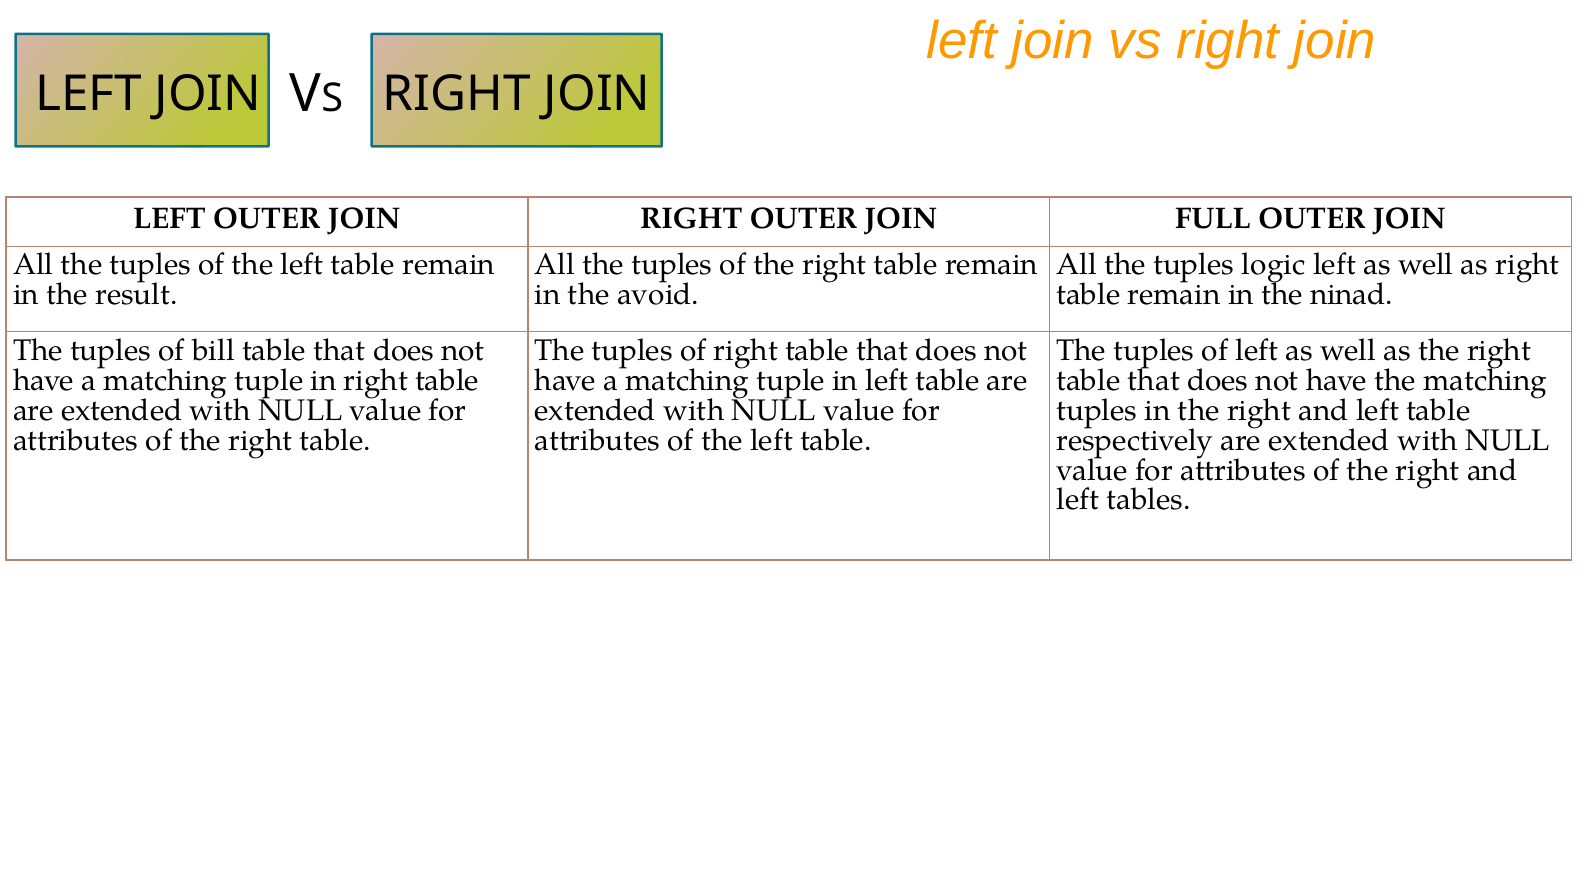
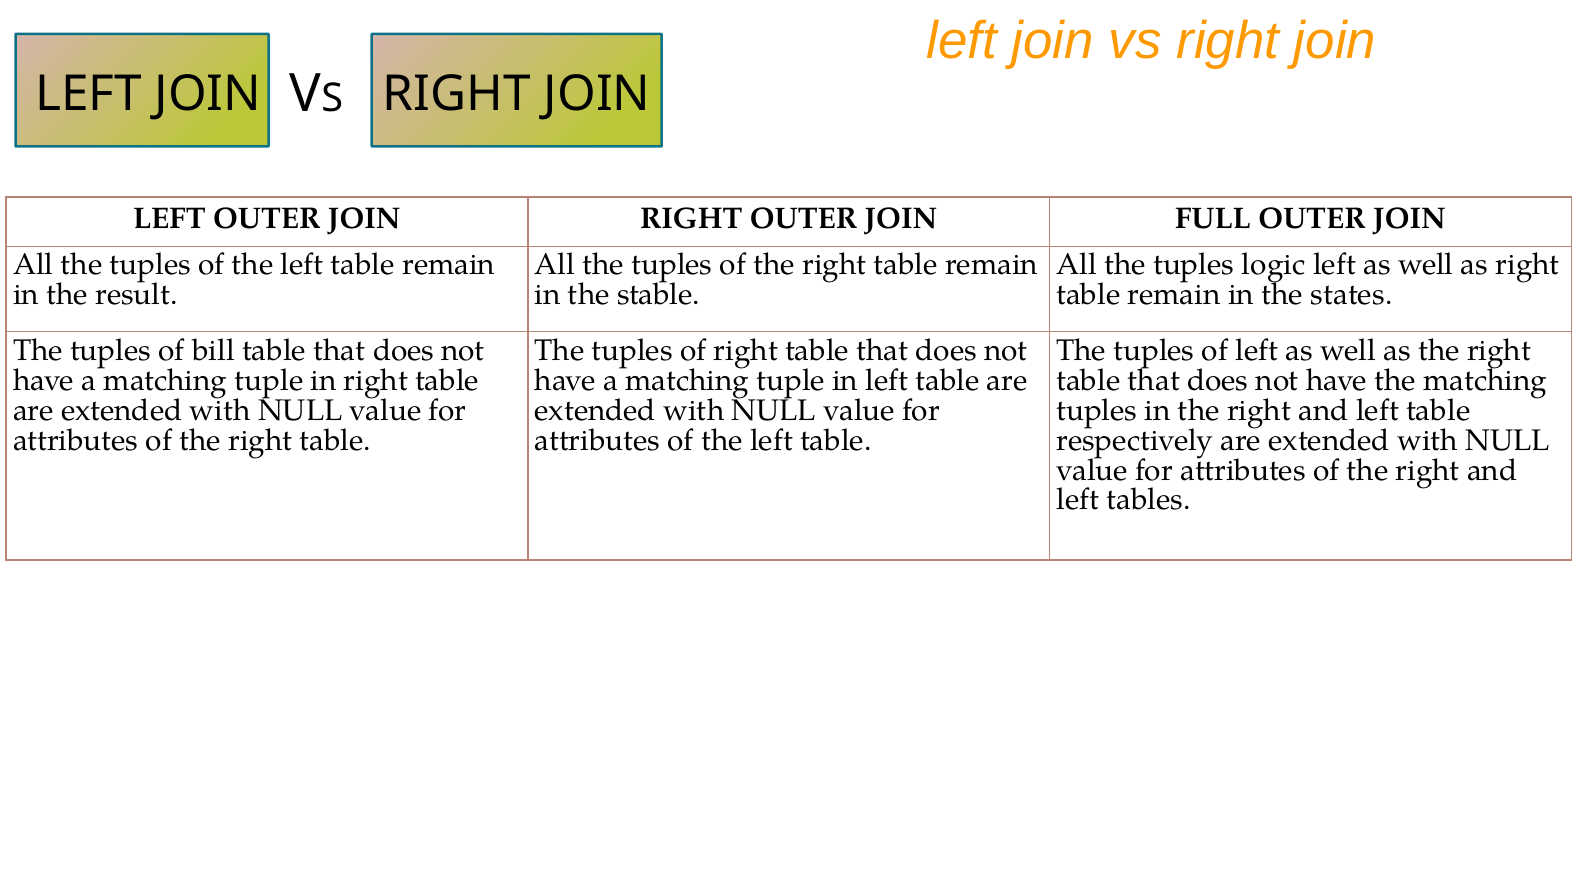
avoid: avoid -> stable (658, 295)
ninad: ninad -> states (1351, 295)
